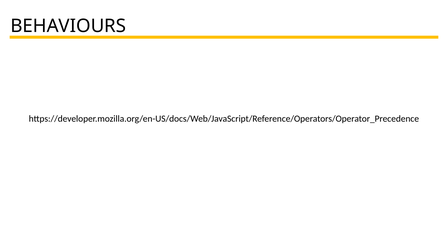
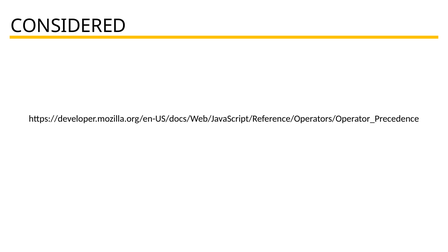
BEHAVIOURS: BEHAVIOURS -> CONSIDERED (68, 26)
